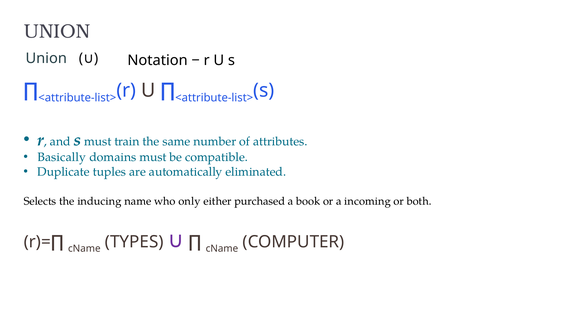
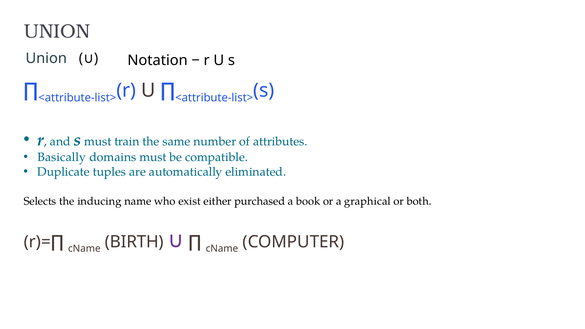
only: only -> exist (190, 201)
incoming: incoming -> graphical (368, 201)
TYPES: TYPES -> BIRTH (134, 242)
